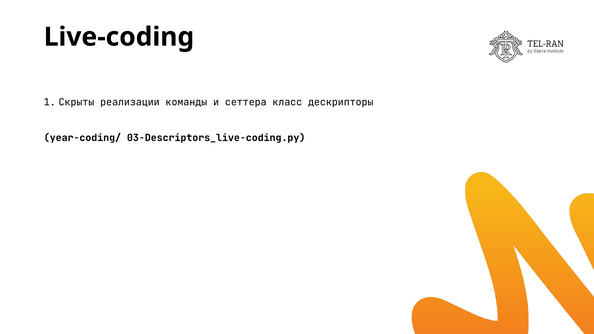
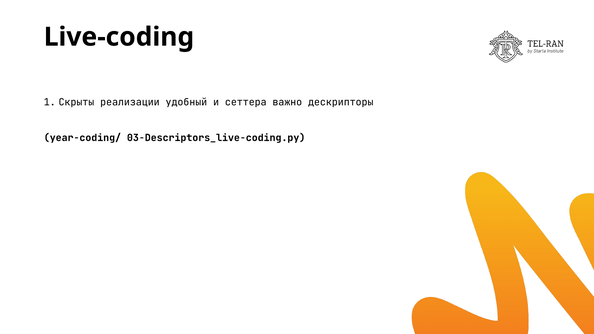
команды: команды -> удобный (186, 102)
класс: класс -> важно (287, 102)
